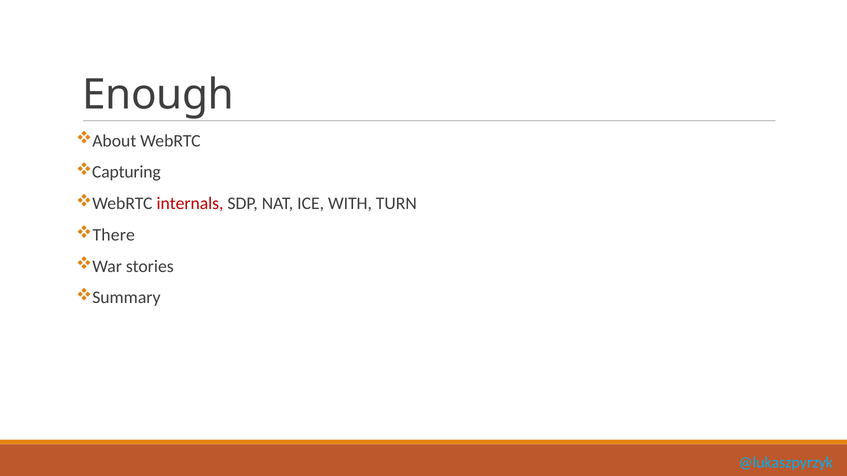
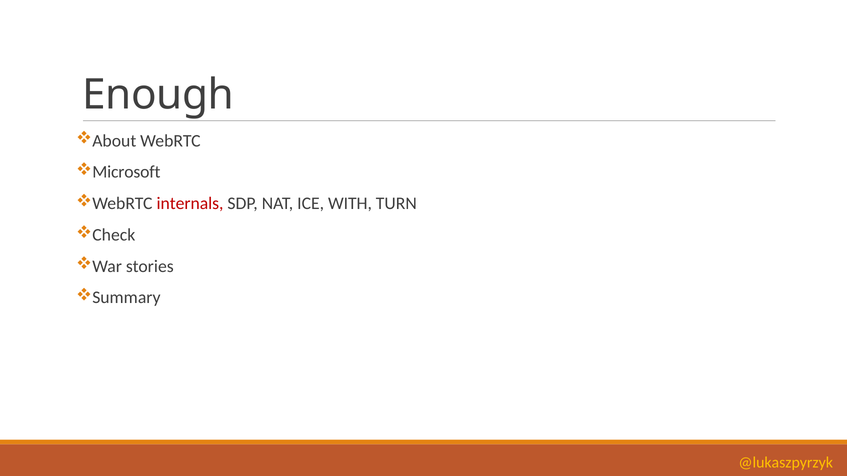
Capturing: Capturing -> Microsoft (126, 172)
There: There -> Check (114, 235)
@lukaszpyrzyk colour: light blue -> yellow (786, 463)
